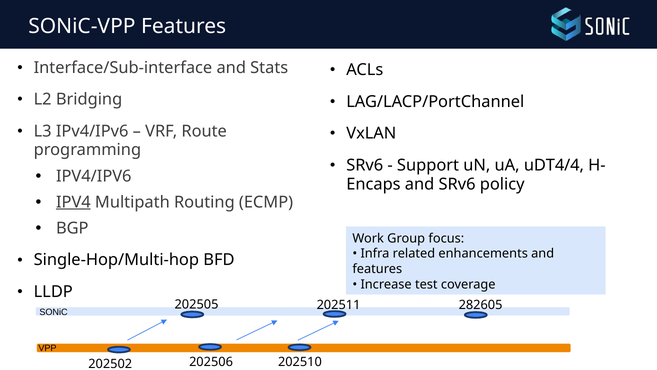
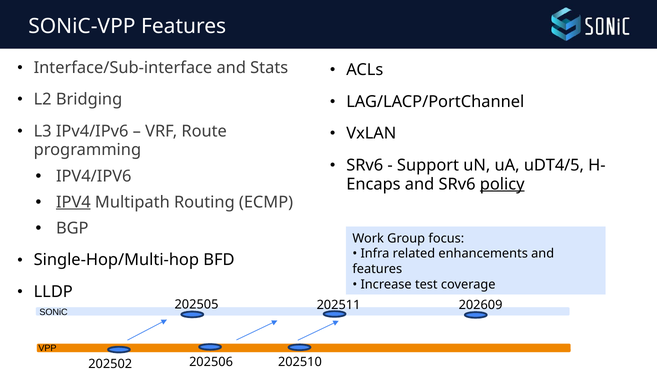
uDT4/4: uDT4/4 -> uDT4/5 (554, 165)
policy underline: none -> present (502, 184)
282605: 282605 -> 202609 (481, 305)
